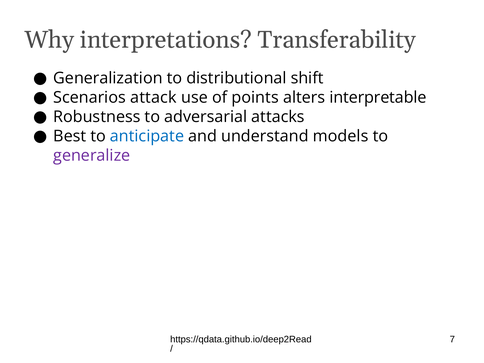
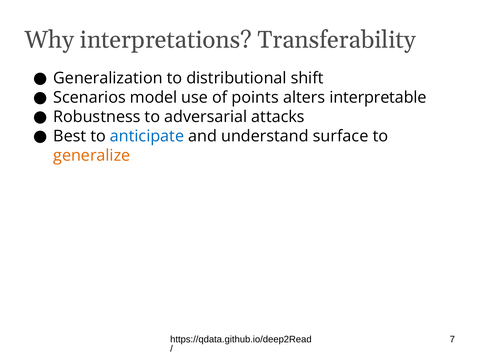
attack: attack -> model (154, 97)
models: models -> surface (341, 136)
generalize colour: purple -> orange (92, 155)
